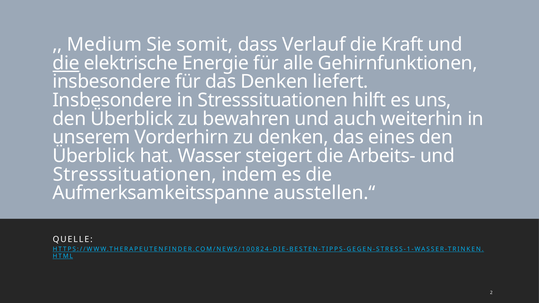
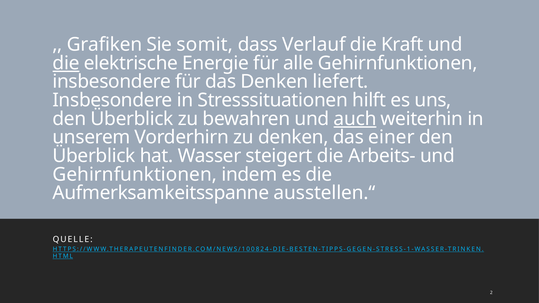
Medium: Medium -> Grafiken (105, 45)
auch underline: none -> present (355, 119)
eines: eines -> einer (391, 137)
Stresssituationen: Stresssituationen -> Gehirnfunktionen (135, 174)
